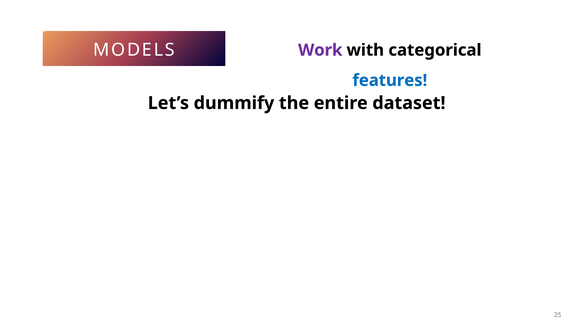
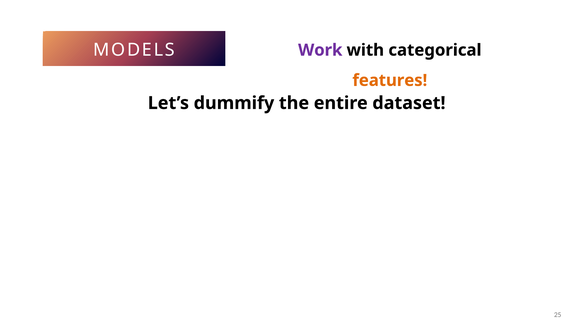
features colour: blue -> orange (390, 80)
